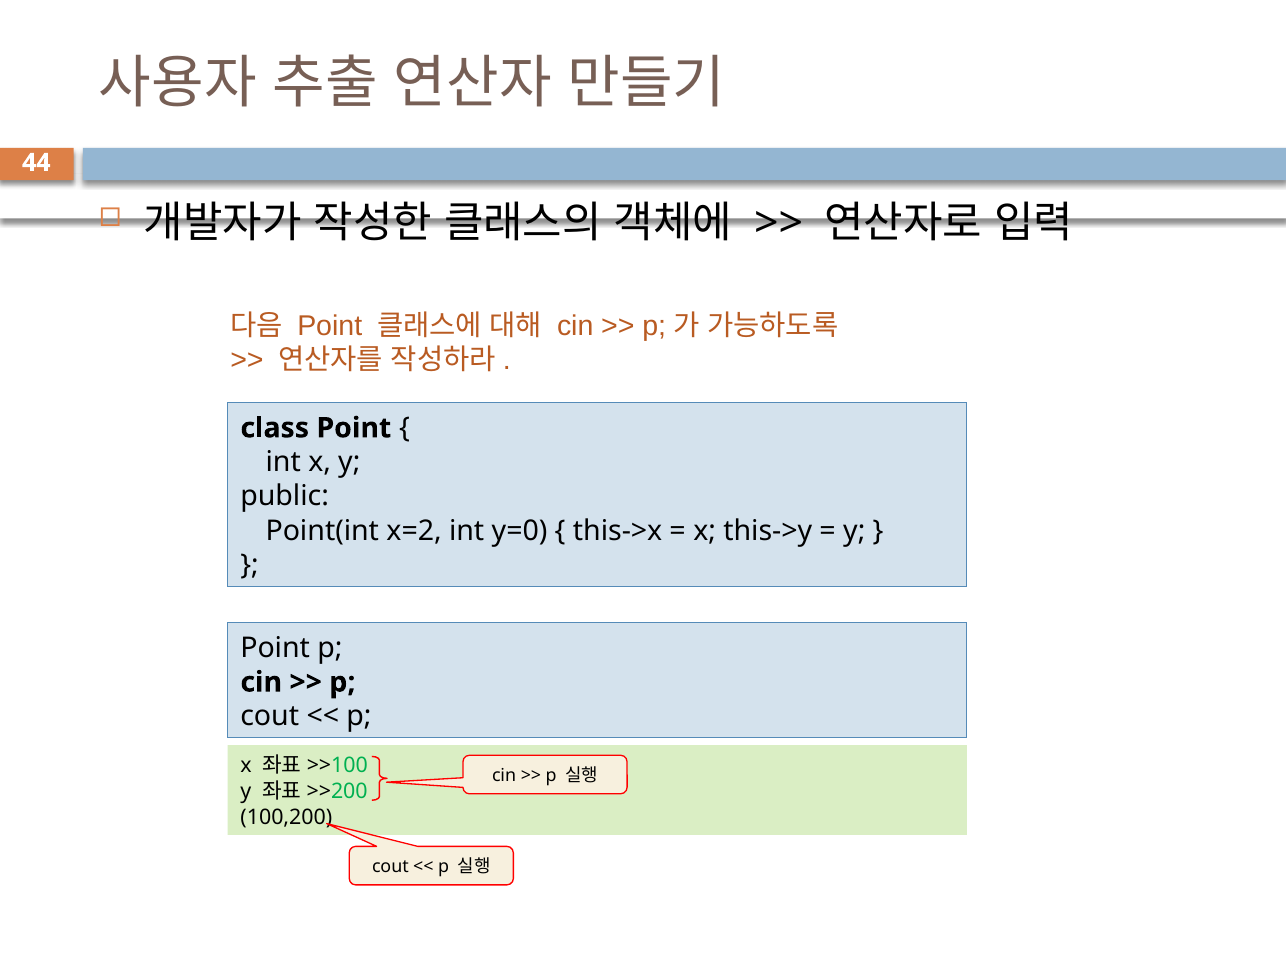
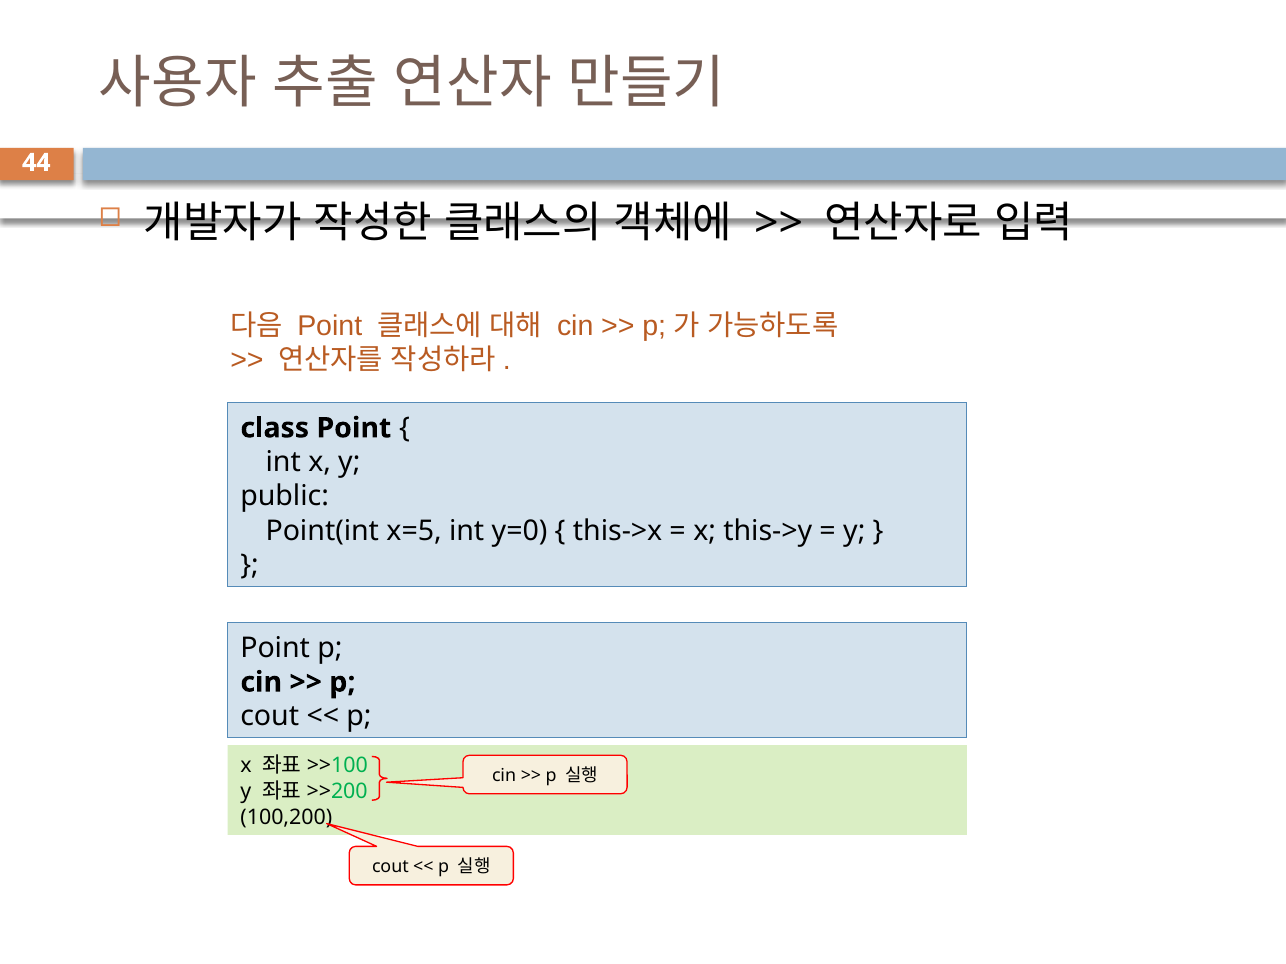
x=2: x=2 -> x=5 (414, 531)
